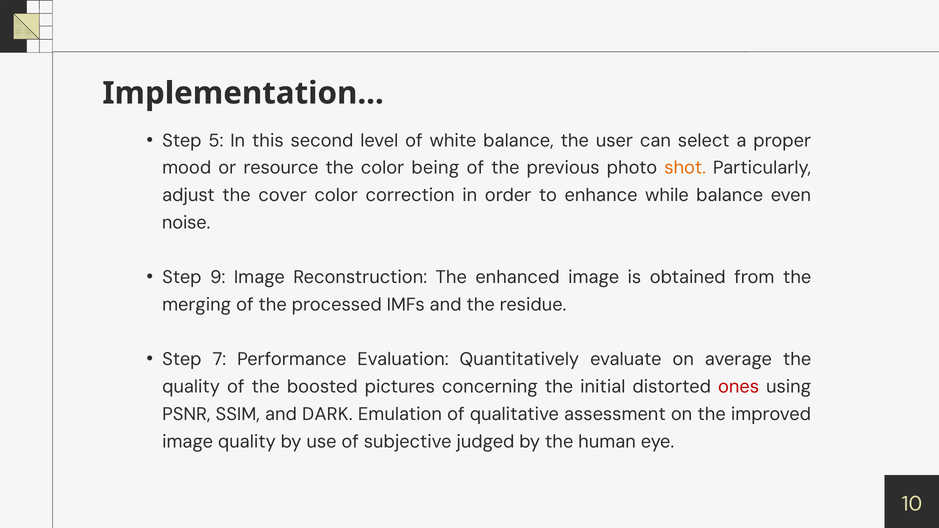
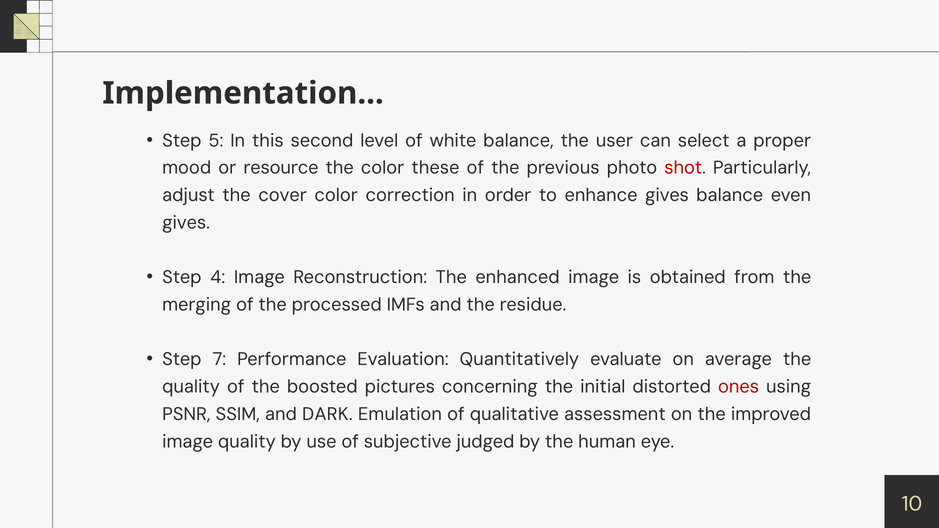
being: being -> these (435, 168)
shot colour: orange -> red (685, 168)
enhance while: while -> gives (667, 195)
noise: noise -> gives (186, 223)
9: 9 -> 4 (218, 277)
